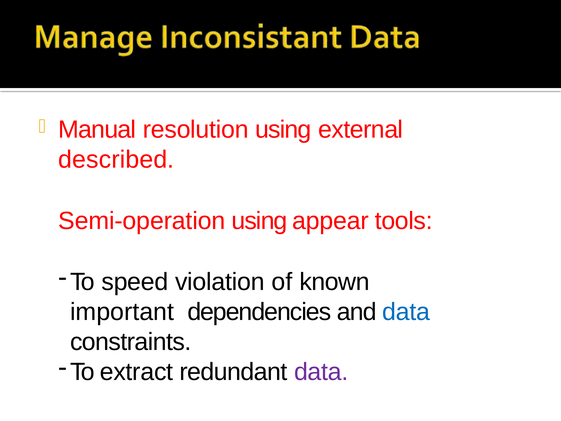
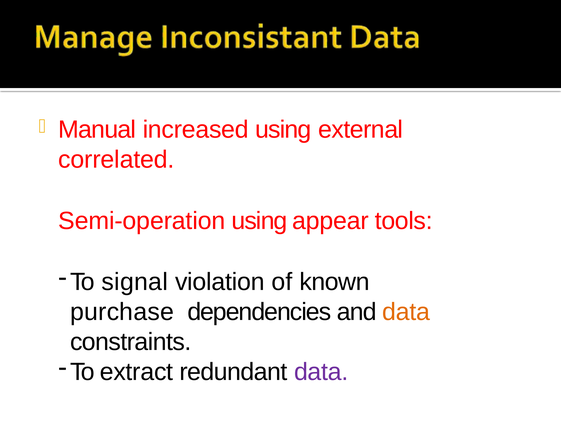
resolution: resolution -> increased (196, 130)
described: described -> correlated (116, 160)
speed: speed -> signal (135, 282)
important: important -> purchase (122, 312)
data colour: blue -> orange (406, 312)
